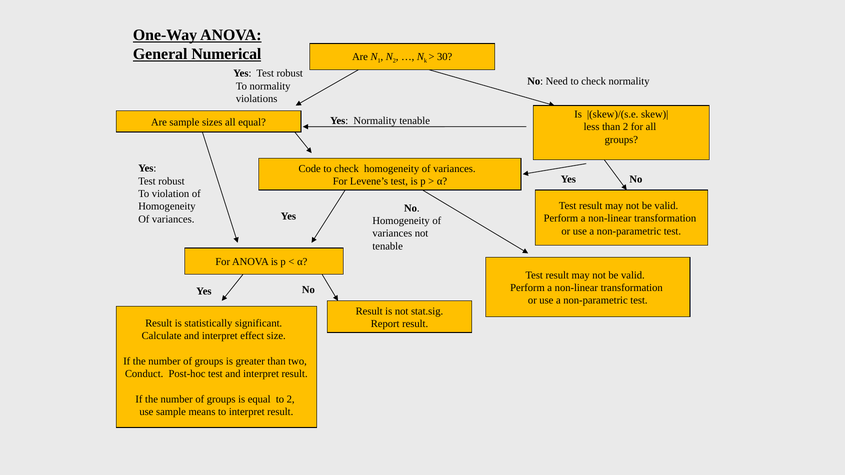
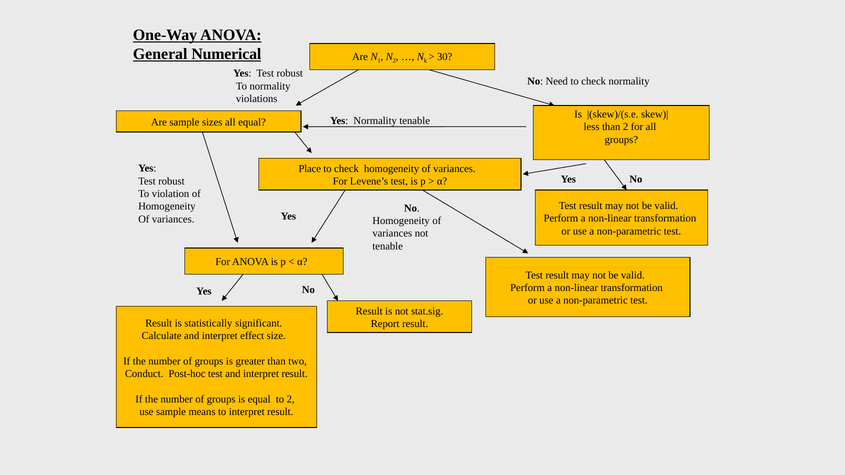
Code: Code -> Place (310, 169)
